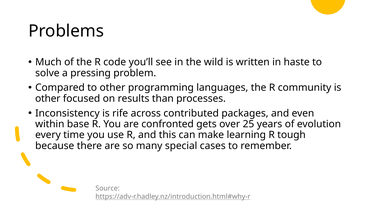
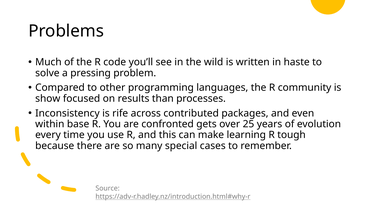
other: other -> show (48, 99)
